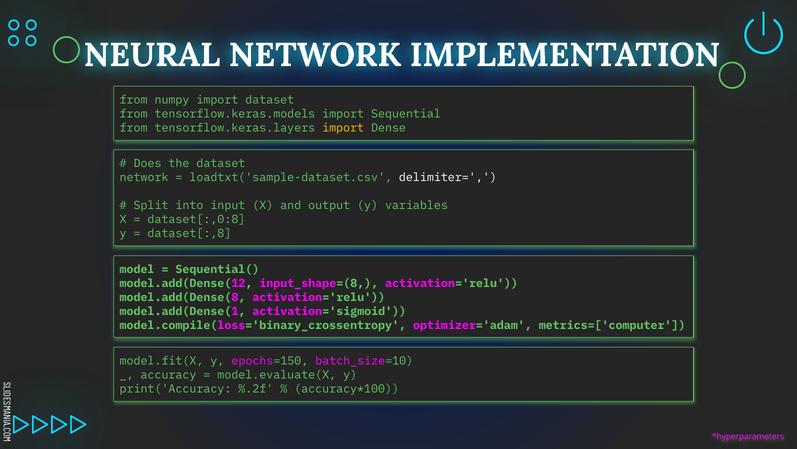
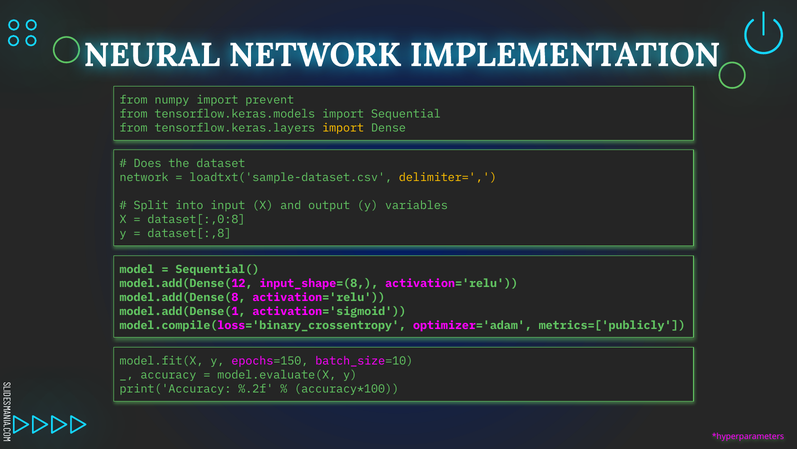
import dataset: dataset -> prevent (270, 100)
delimiter= colour: white -> yellow (448, 177)
metrics=['computer: metrics=['computer -> metrics=['publicly (612, 325)
